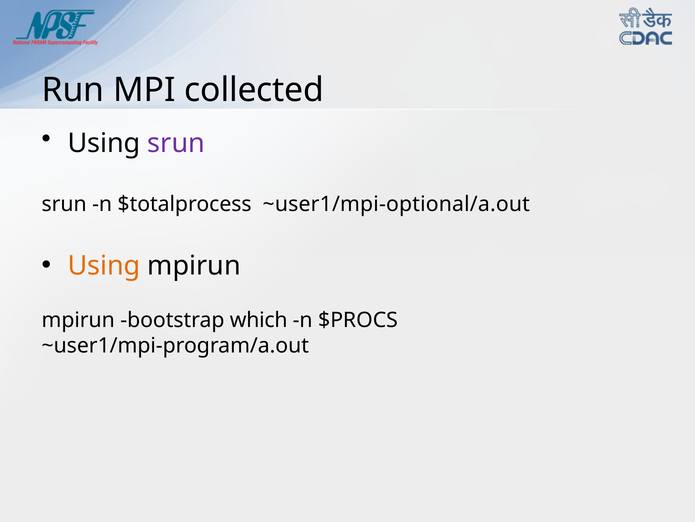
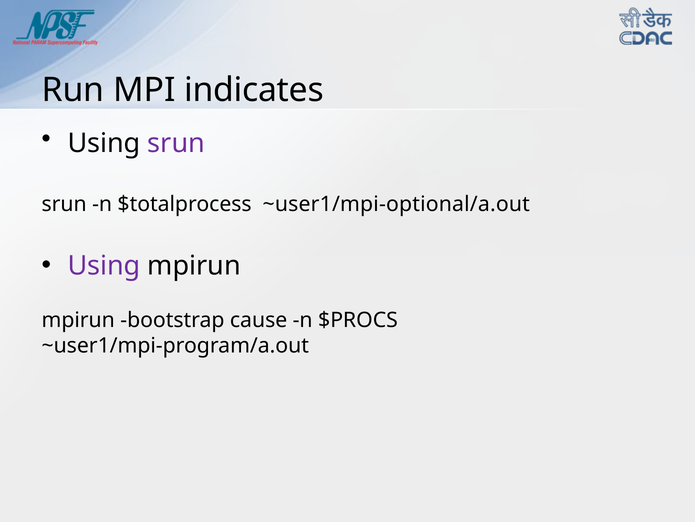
collected: collected -> indicates (254, 90)
Using colour: orange -> purple (104, 266)
which: which -> cause (259, 320)
